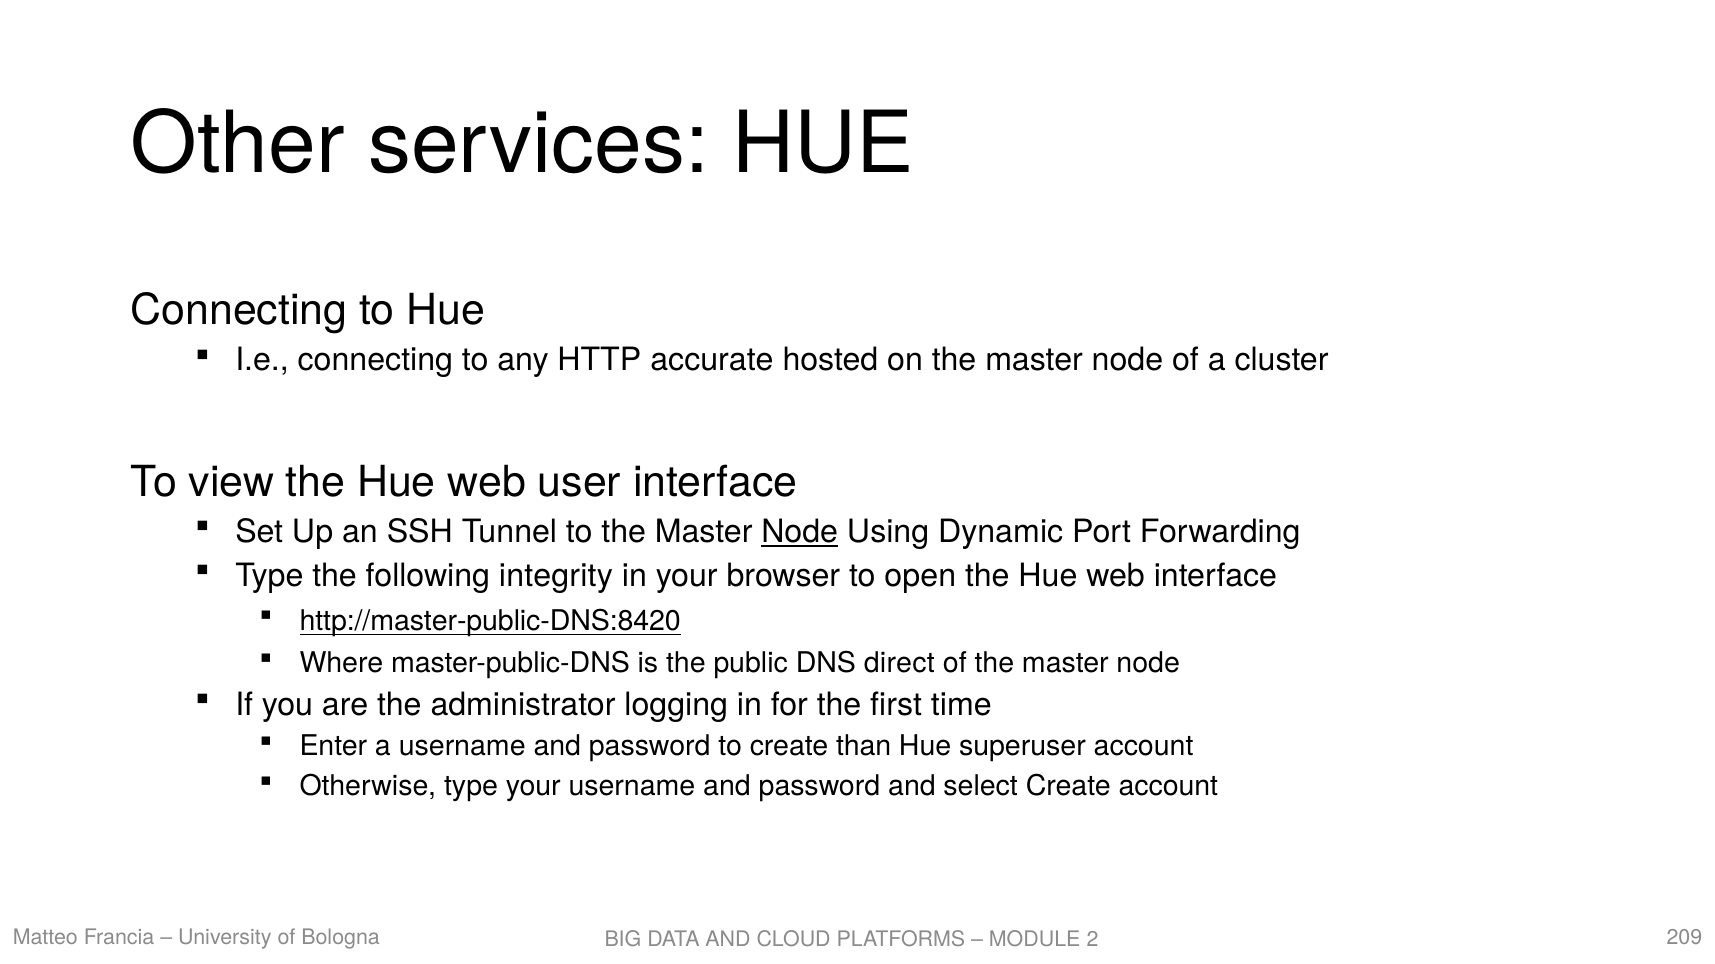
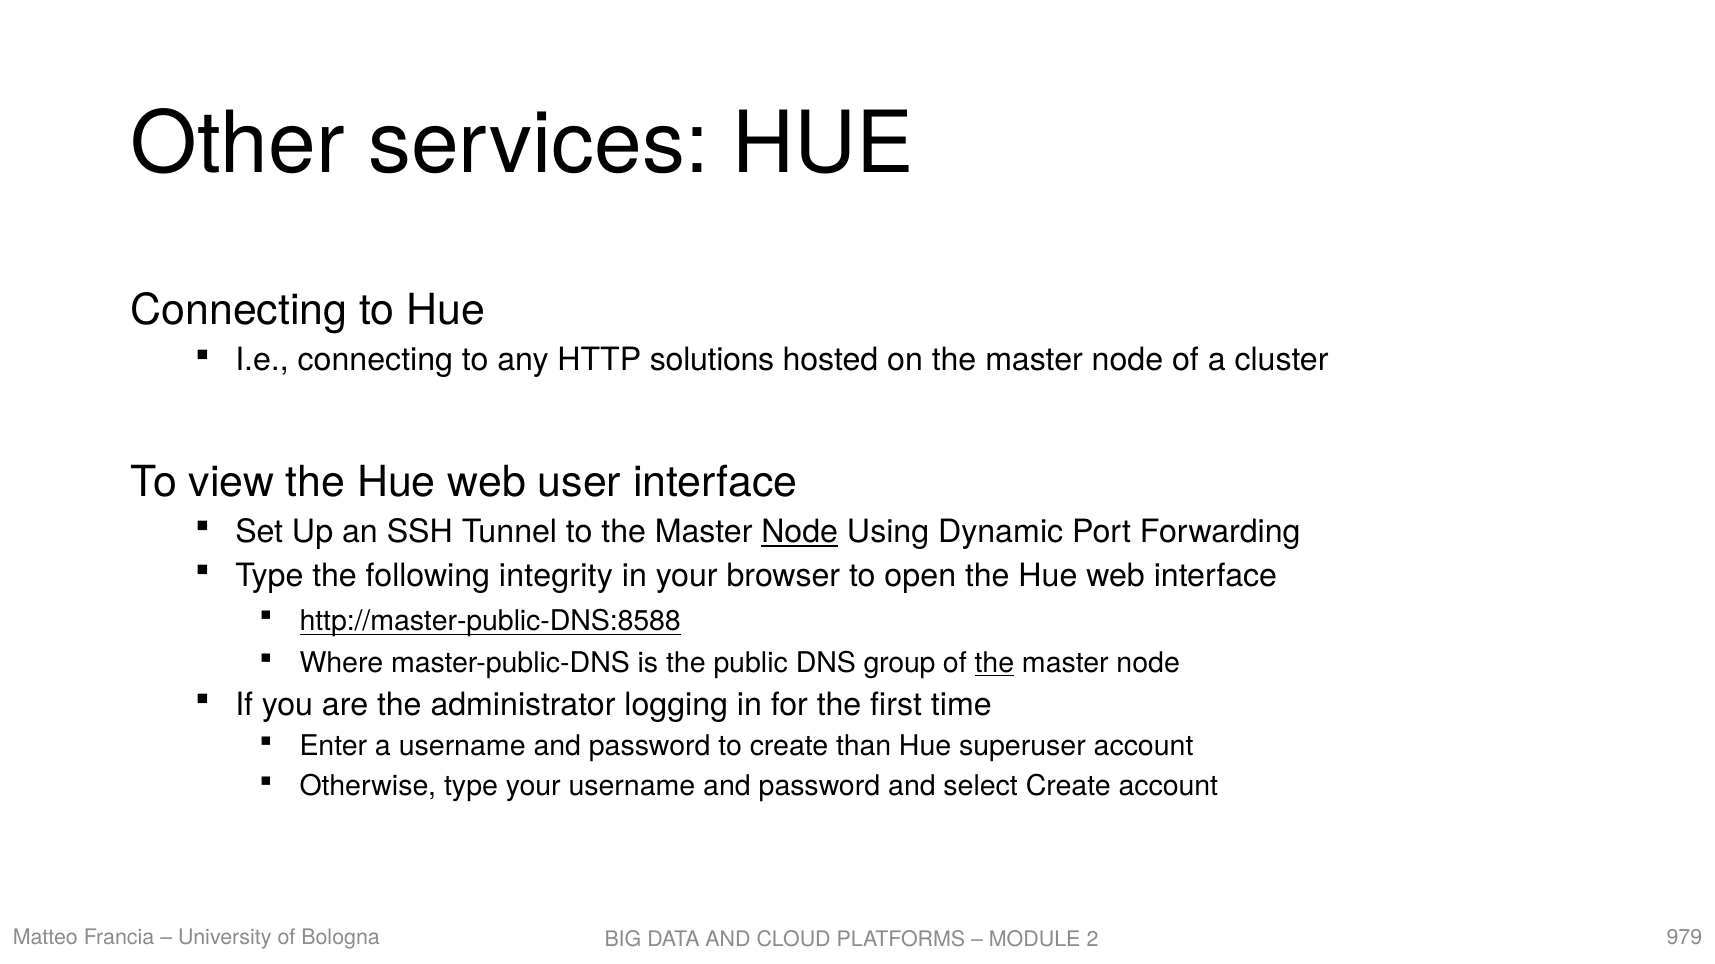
accurate: accurate -> solutions (712, 360)
http://master-public-DNS:8420: http://master-public-DNS:8420 -> http://master-public-DNS:8588 (490, 622)
direct: direct -> group (900, 664)
the underline: none -> present (994, 664)
209: 209 -> 979 (1684, 938)
